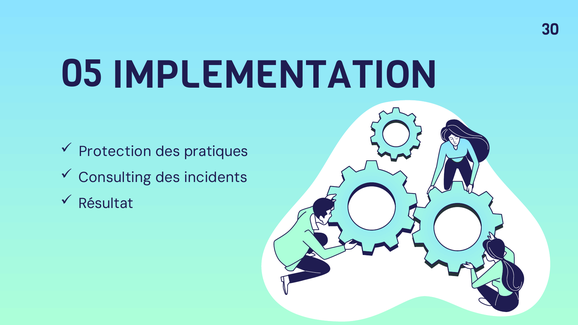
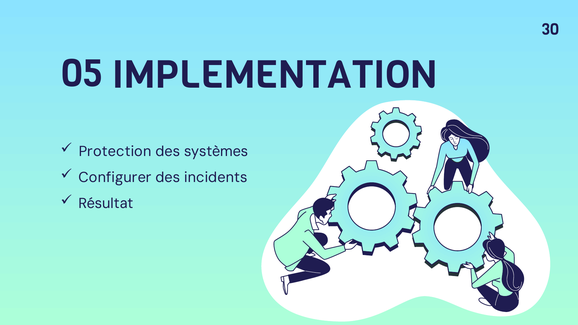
pratiques: pratiques -> systèmes (216, 151)
Consulting: Consulting -> Configurer (115, 177)
